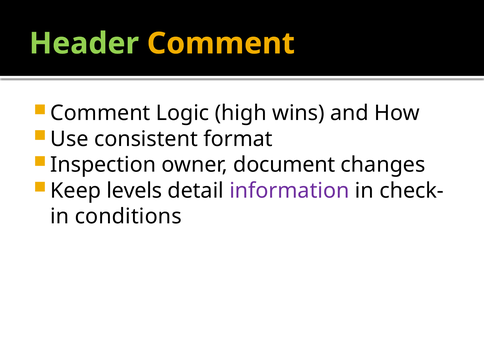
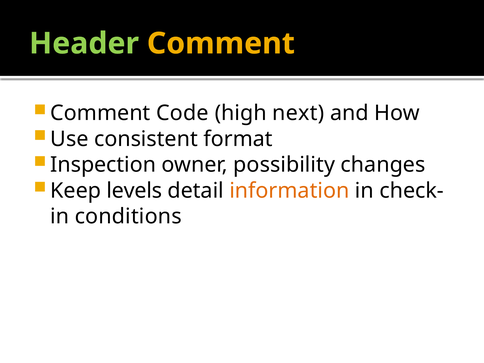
Logic: Logic -> Code (182, 113)
wins: wins -> next (298, 113)
document: document -> possibility (284, 165)
information colour: purple -> orange (289, 191)
